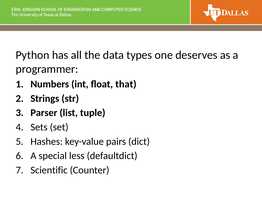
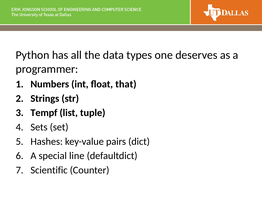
Parser: Parser -> Tempf (44, 113)
less: less -> line (77, 155)
